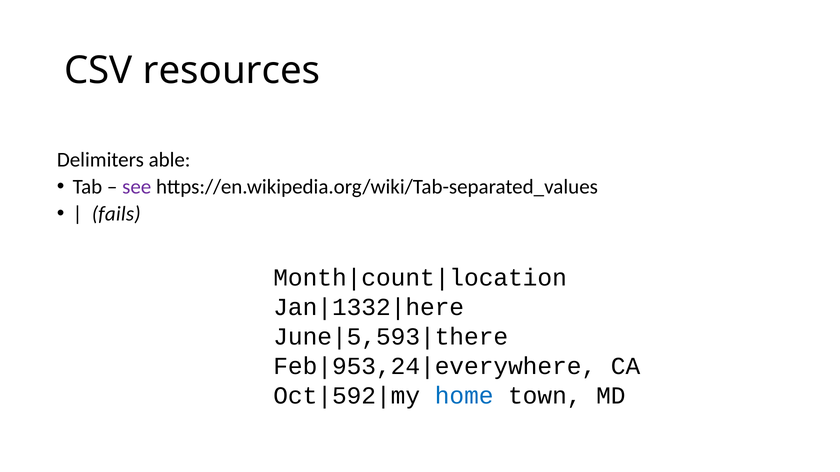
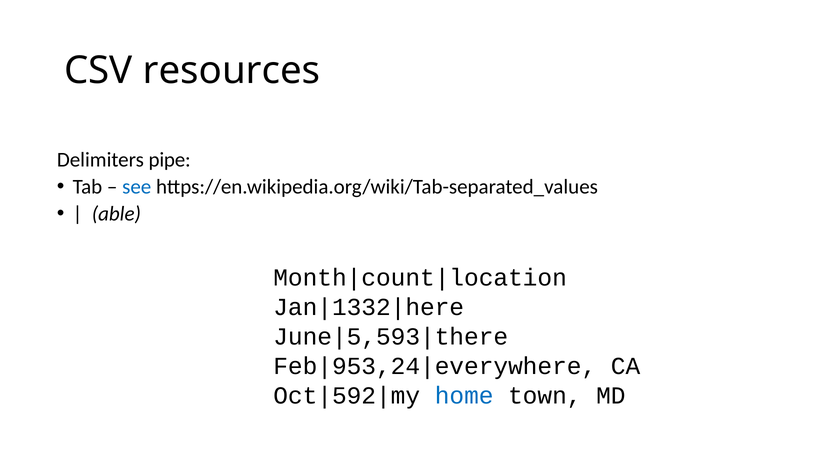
able: able -> pipe (170, 160)
see colour: purple -> blue (137, 187)
fails: fails -> able (116, 214)
